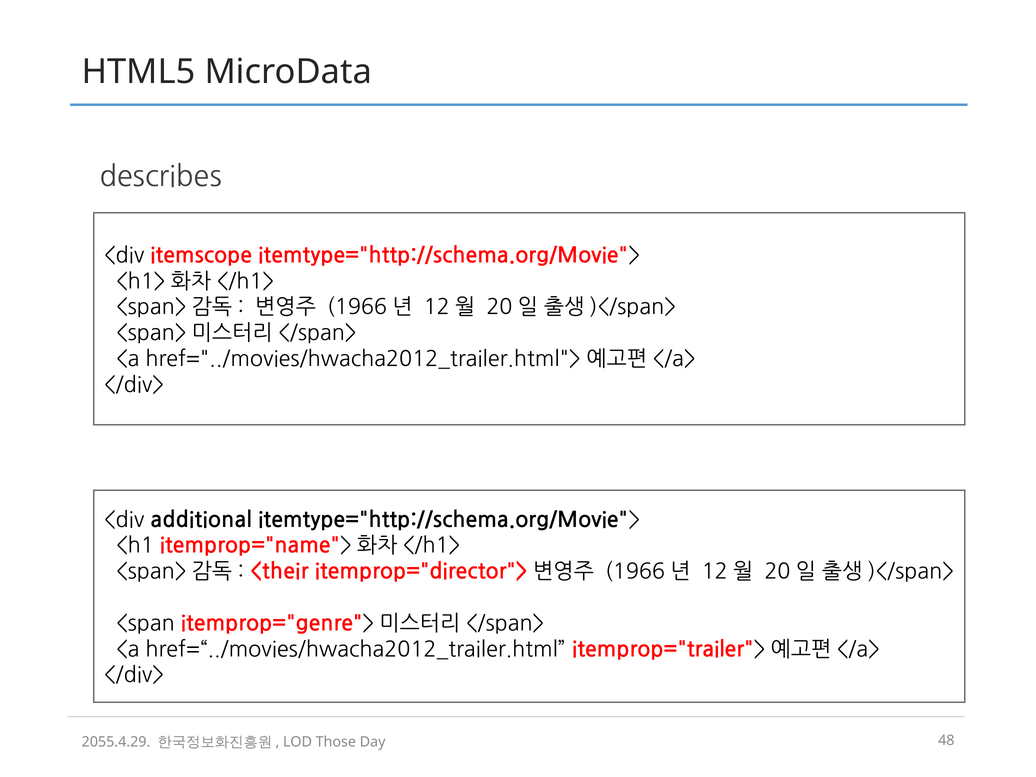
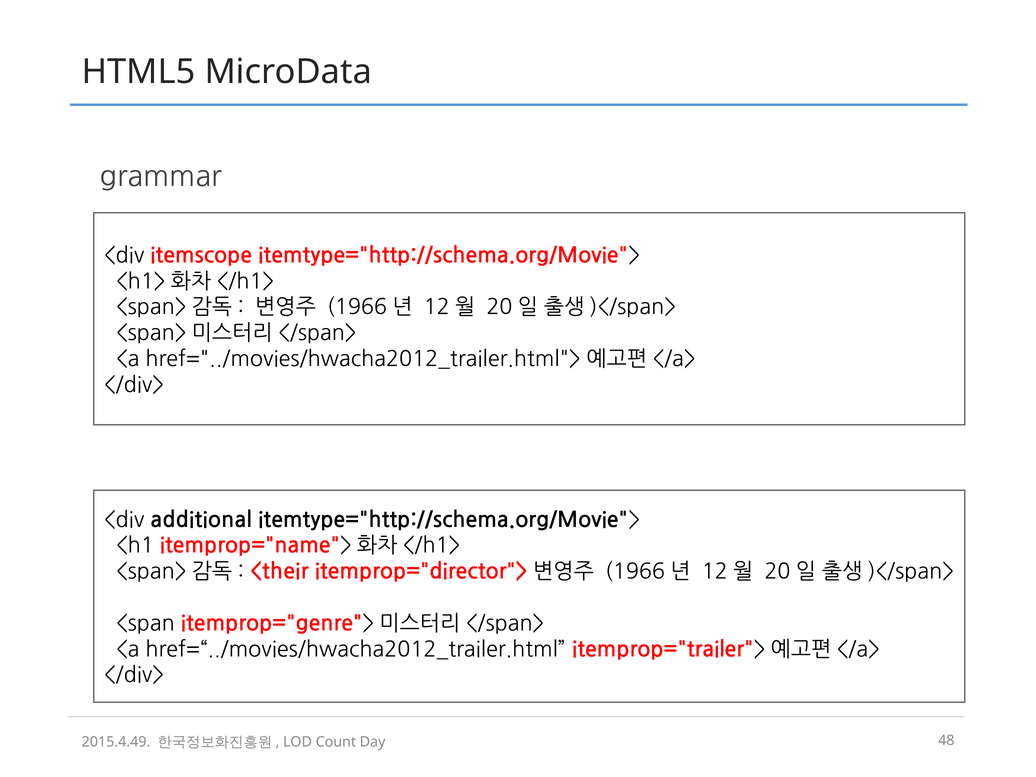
describes: describes -> grammar (161, 177)
2055.4.29: 2055.4.29 -> 2015.4.49 (116, 742)
Those: Those -> Count (336, 742)
